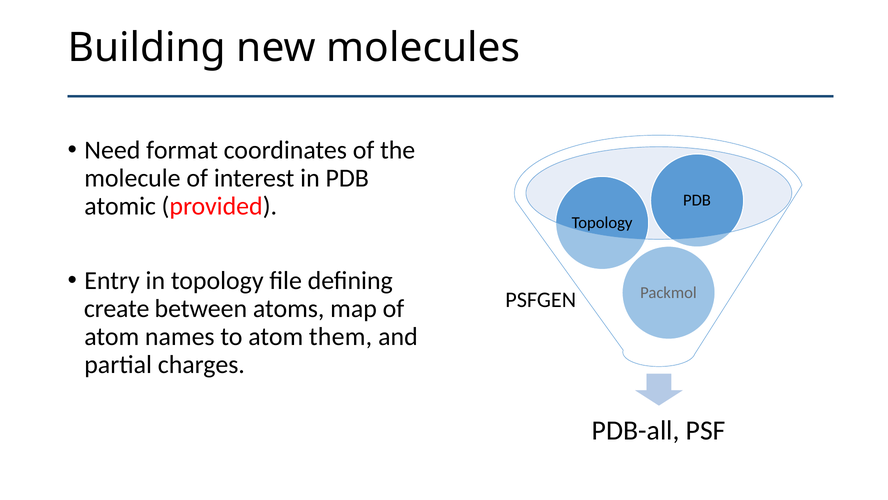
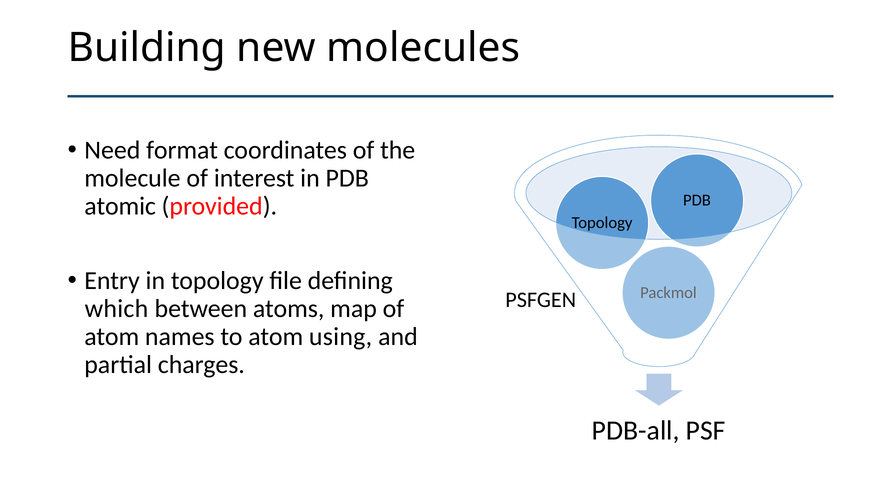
create: create -> which (116, 309)
them: them -> using (341, 337)
